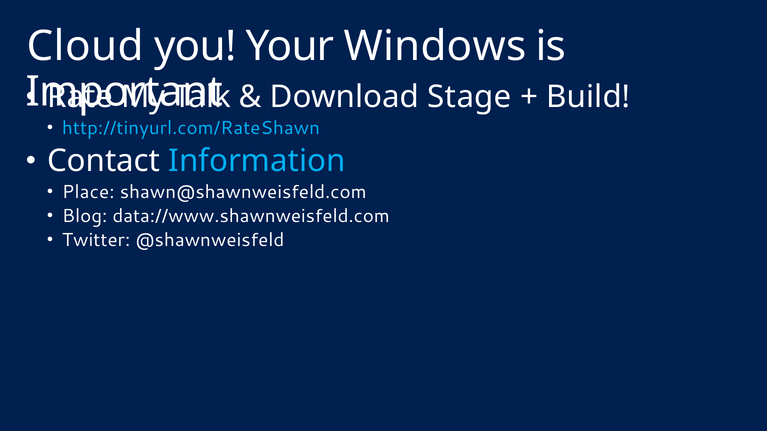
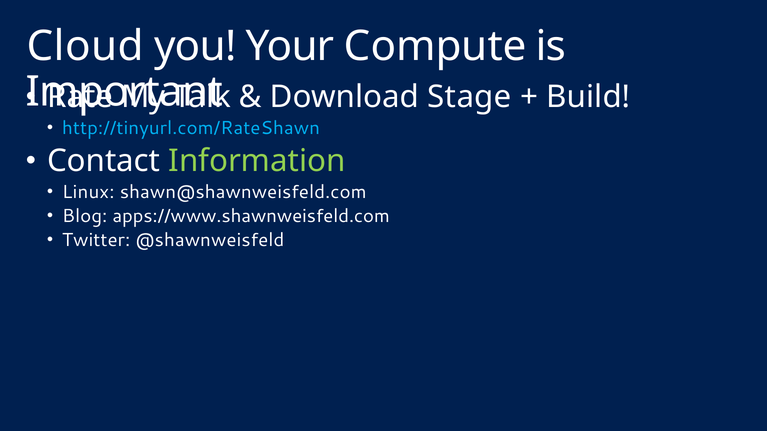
Windows: Windows -> Compute (435, 46)
Information colour: light blue -> light green (257, 161)
Place: Place -> Linux (88, 192)
data://www.shawnweisfeld.com: data://www.shawnweisfeld.com -> apps://www.shawnweisfeld.com (251, 216)
